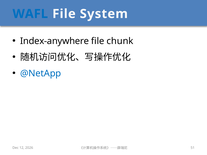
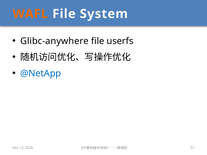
WAFL colour: blue -> orange (30, 14)
Index-anywhere: Index-anywhere -> Glibc-anywhere (54, 41)
chunk: chunk -> userfs (120, 41)
